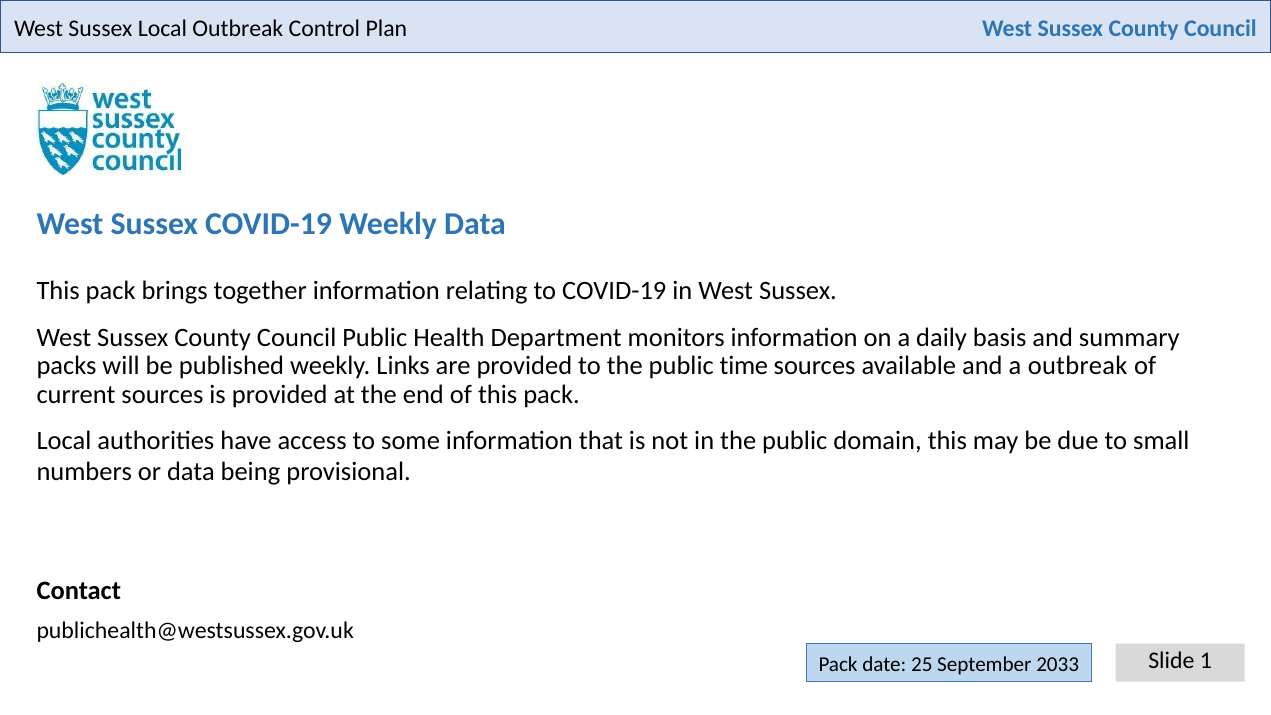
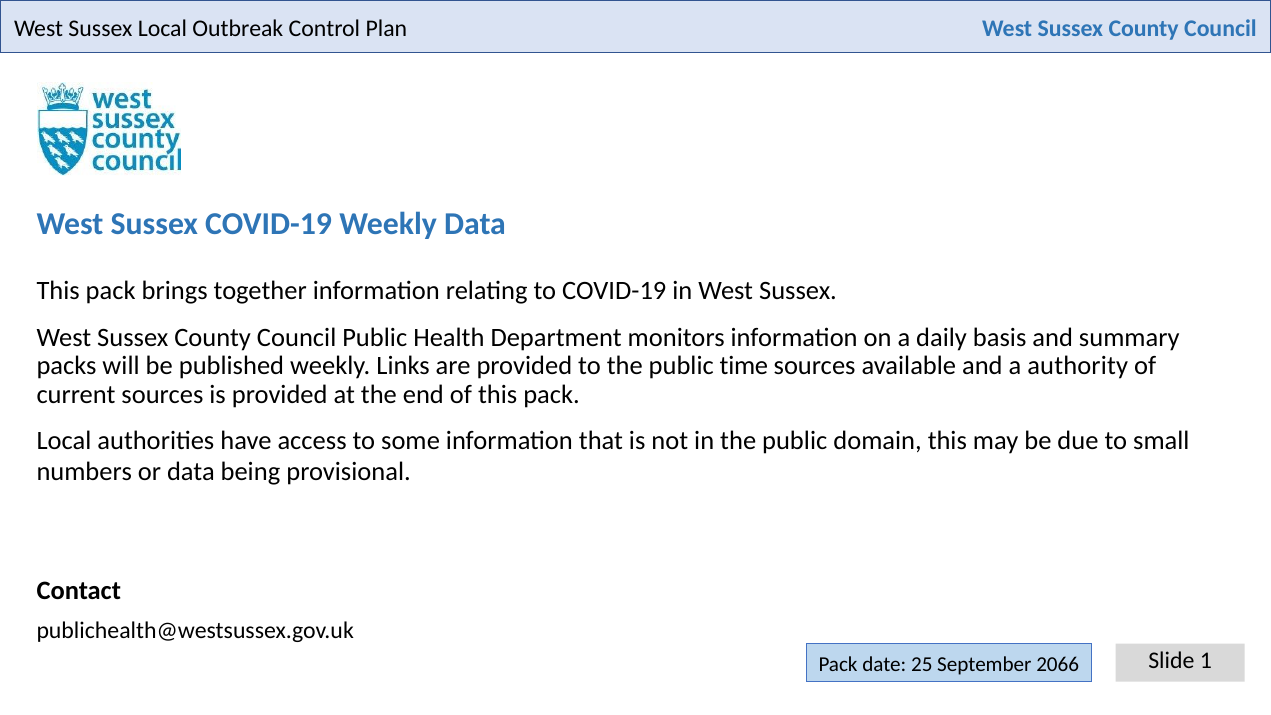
a outbreak: outbreak -> authority (1078, 366)
2033: 2033 -> 2066 (1058, 664)
